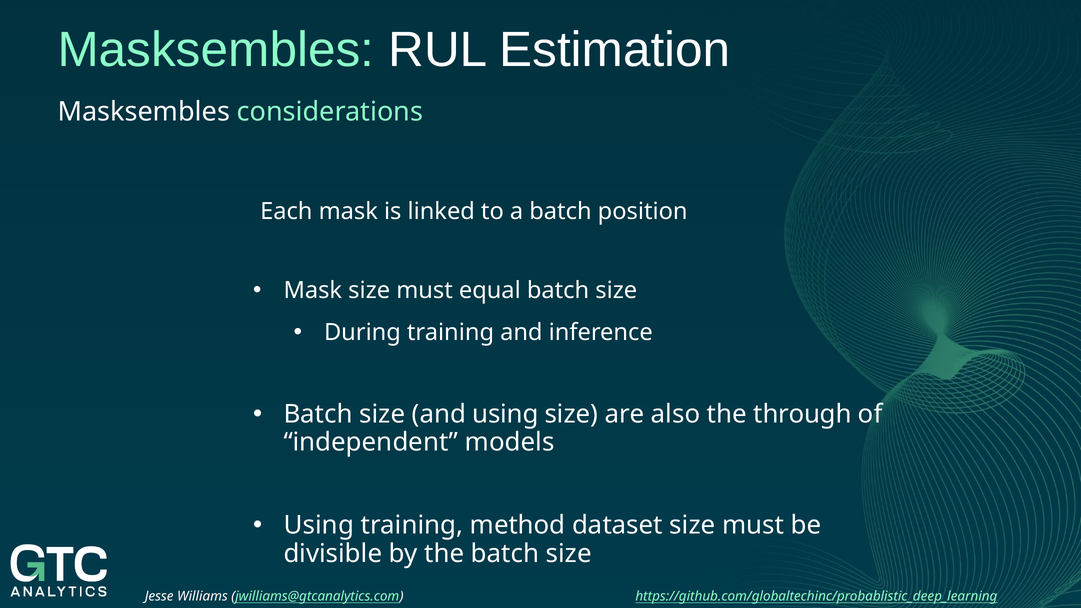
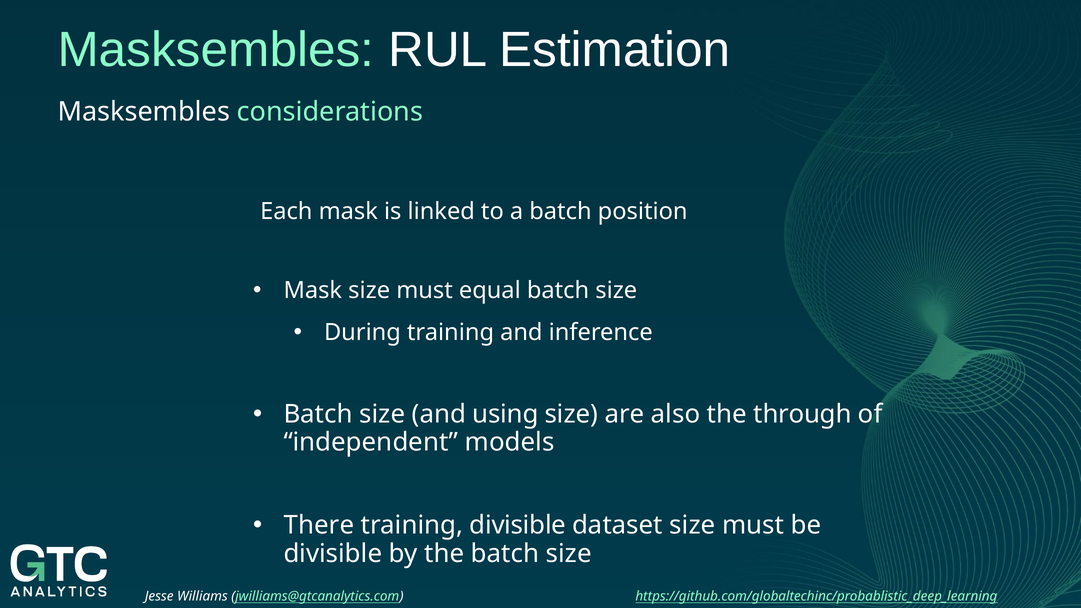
Using: Using -> There (319, 525)
training method: method -> divisible (518, 525)
